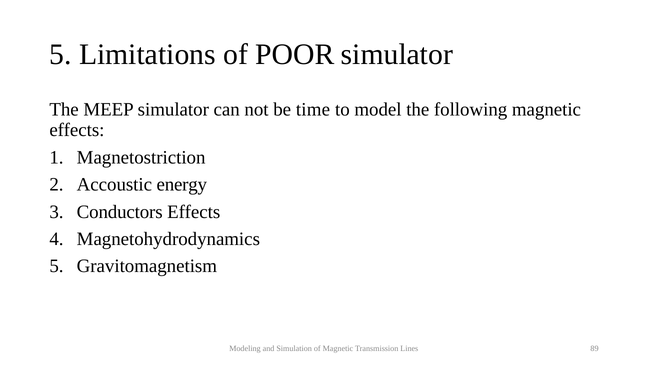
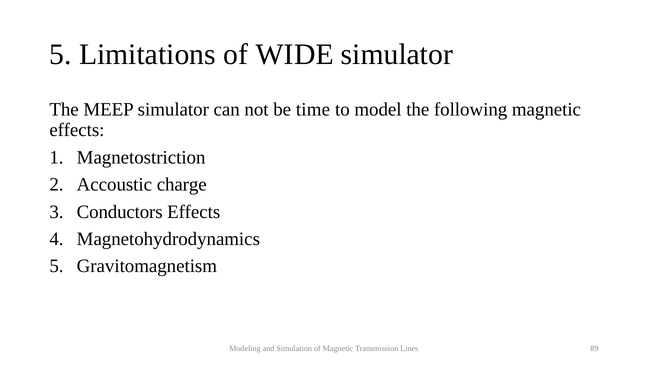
POOR: POOR -> WIDE (295, 54)
energy: energy -> charge (182, 184)
